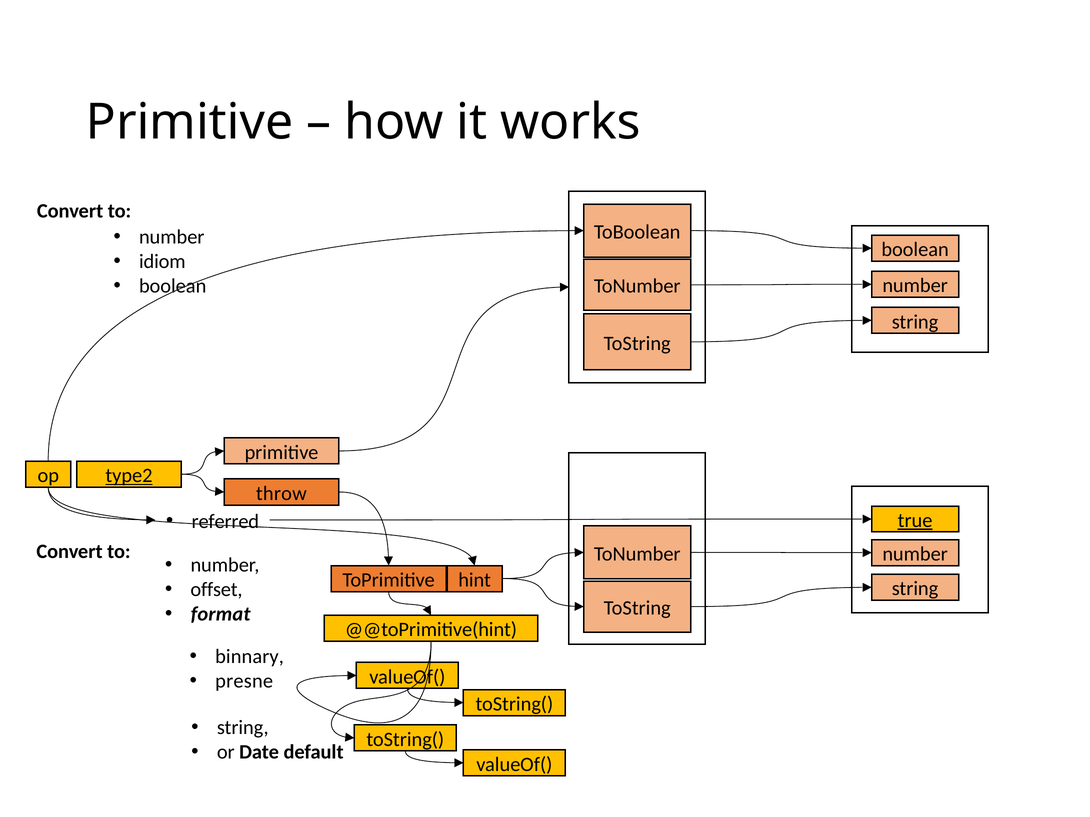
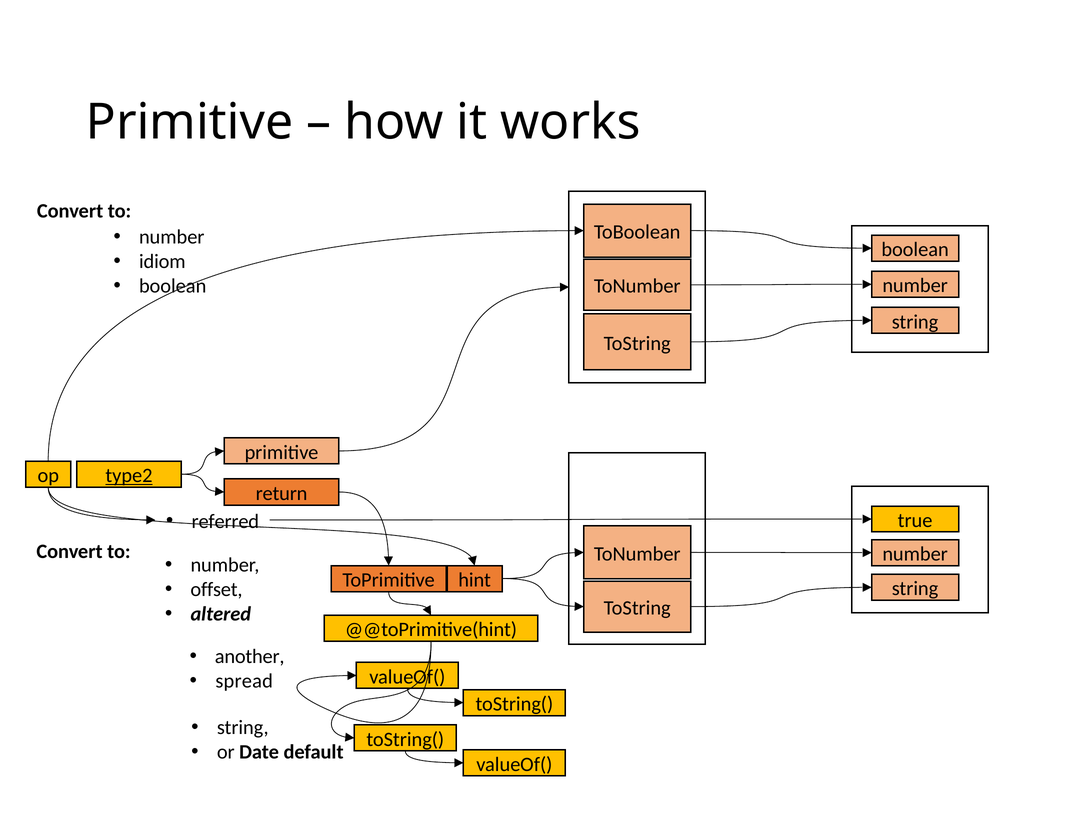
throw: throw -> return (282, 494)
true underline: present -> none (915, 521)
format: format -> altered (221, 615)
binnary: binnary -> another (250, 657)
presne: presne -> spread (244, 682)
